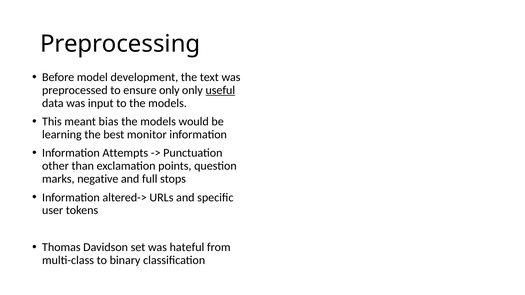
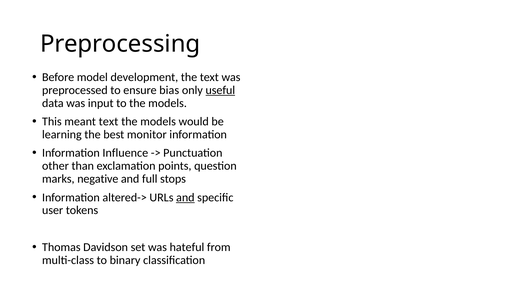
ensure only: only -> bias (169, 90)
meant bias: bias -> text (109, 122)
Attempts: Attempts -> Influence (125, 153)
and underline: none -> present (185, 198)
